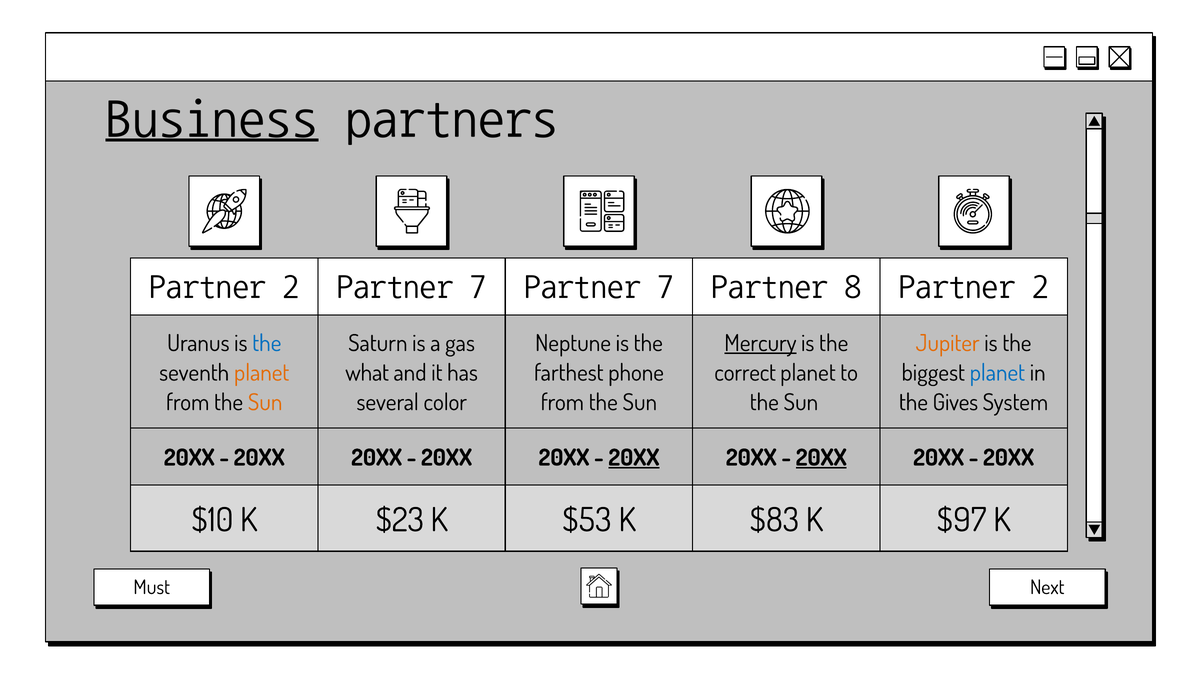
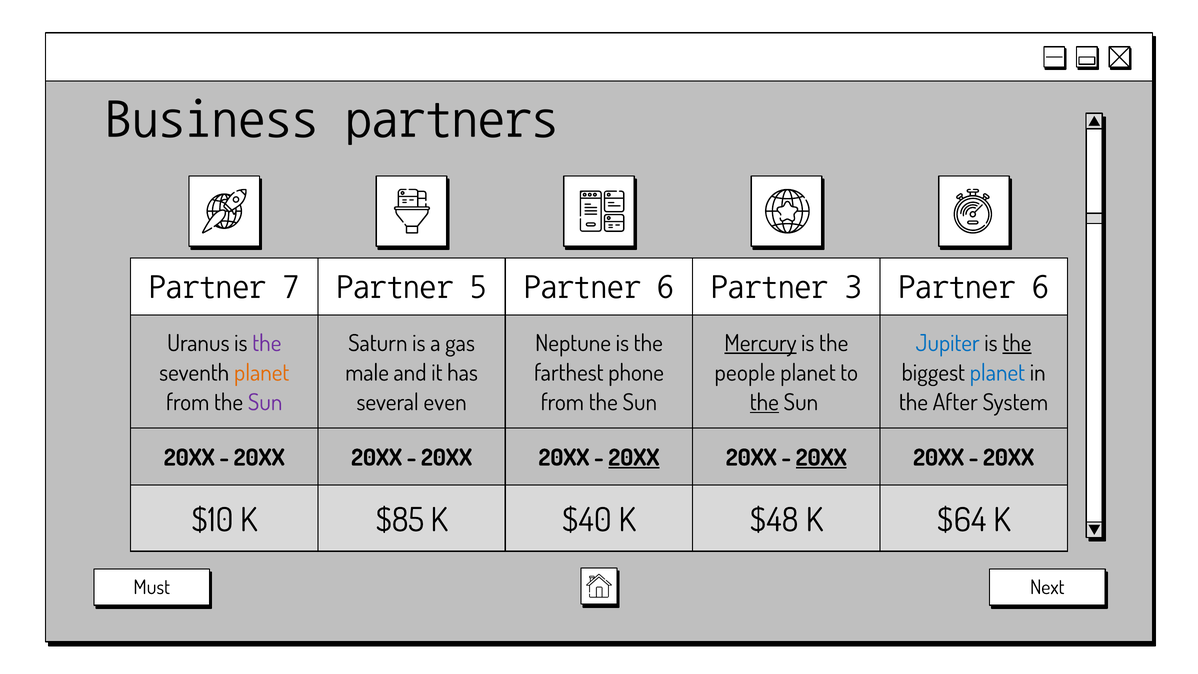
Business underline: present -> none (212, 117)
2: 2 -> 7 (291, 286)
7: 7 -> 5 (478, 286)
7: 7 -> 6 (666, 286)
8: 8 -> 3 (853, 286)
2: 2 -> 6 (1040, 286)
the colour: blue -> purple (267, 343)
Jupiter colour: orange -> blue (948, 343)
the underline: none -> present (1017, 343)
what: what -> male (367, 373)
correct: correct -> people (745, 373)
Sun colour: orange -> purple (265, 402)
color: color -> even (445, 402)
the underline: none -> present (764, 402)
Gives: Gives -> After (955, 402)
$23: $23 -> $85 (400, 520)
$53: $53 -> $40 (587, 520)
$83: $83 -> $48 (774, 520)
$97: $97 -> $64 (961, 520)
